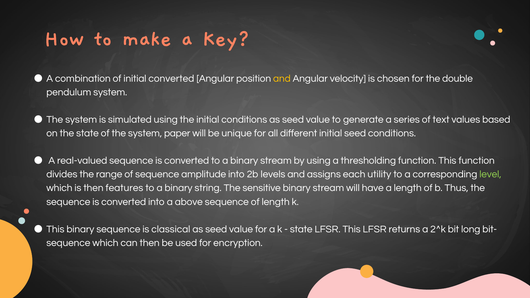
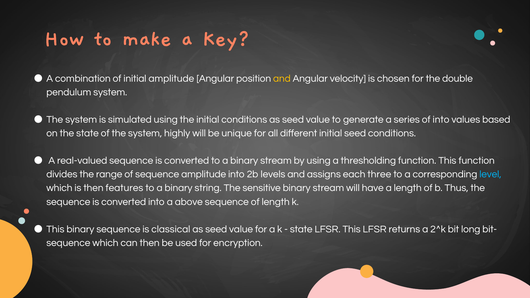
initial converted: converted -> amplitude (171, 78)
of text: text -> into (441, 120)
paper: paper -> highly (177, 133)
utility: utility -> three (379, 174)
level colour: light green -> light blue (490, 174)
